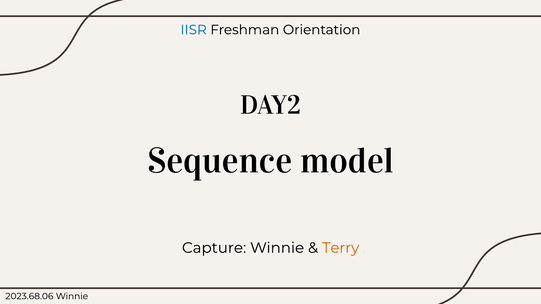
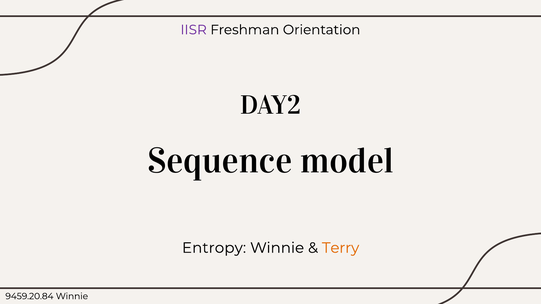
IISR colour: blue -> purple (194, 30)
Capture: Capture -> Entropy (214, 248)
2023.68.06: 2023.68.06 -> 9459.20.84 (29, 297)
